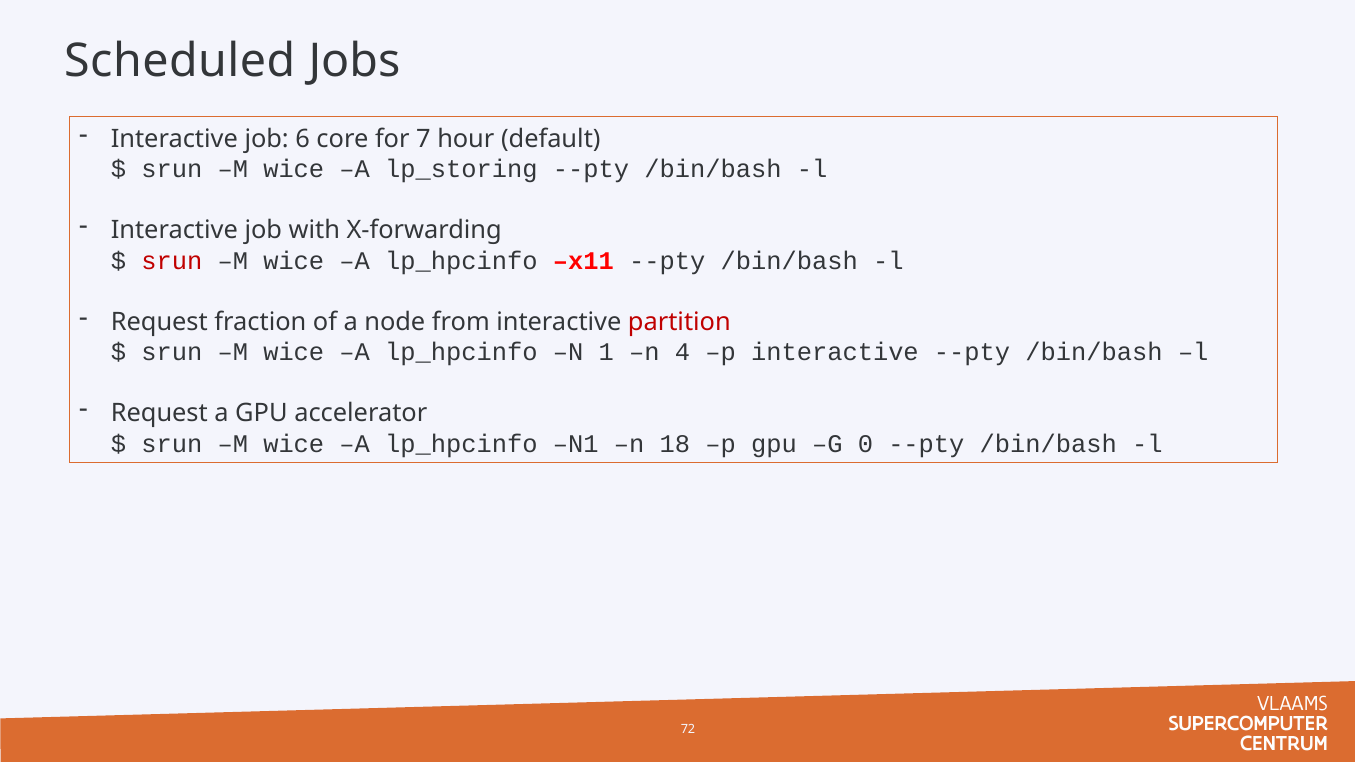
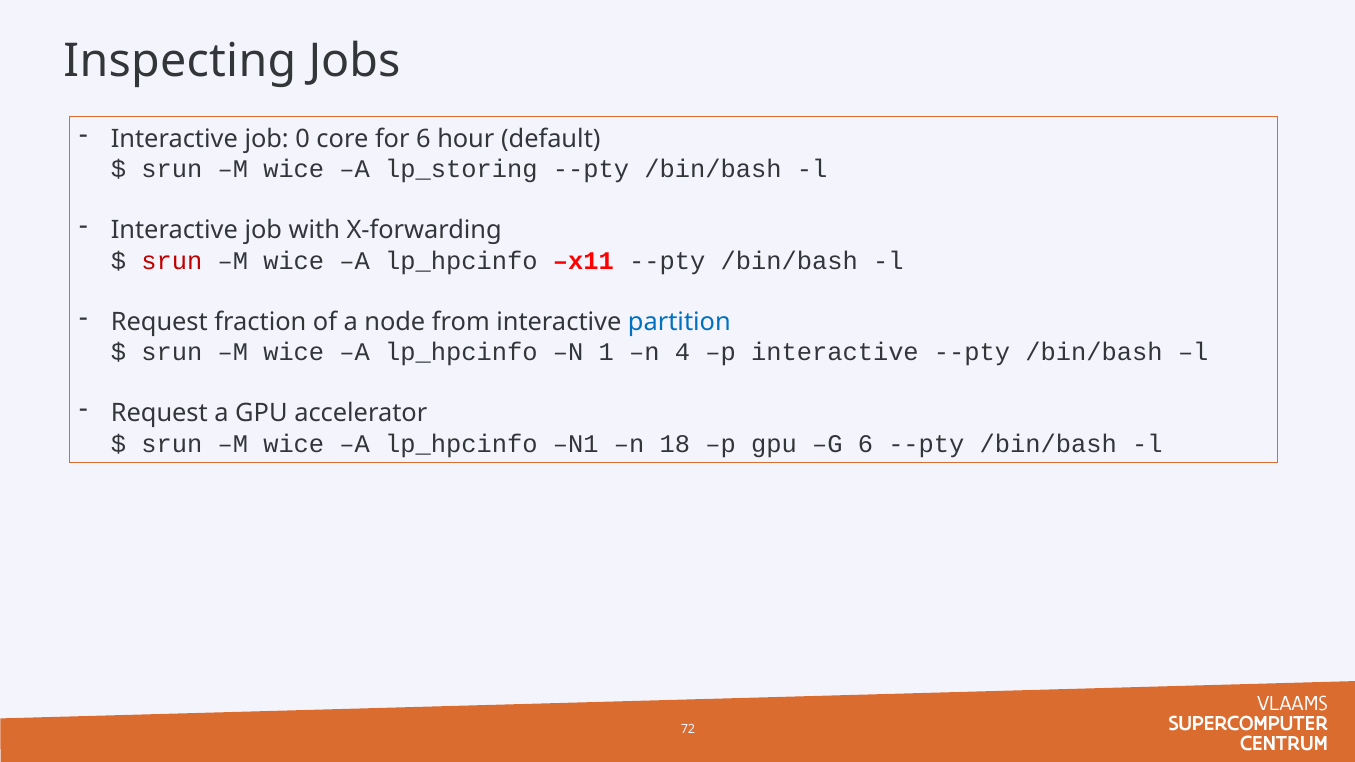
Scheduled: Scheduled -> Inspecting (180, 62)
6: 6 -> 0 (303, 139)
for 7: 7 -> 6 (423, 139)
partition colour: red -> blue (679, 322)
G 0: 0 -> 6 (865, 444)
